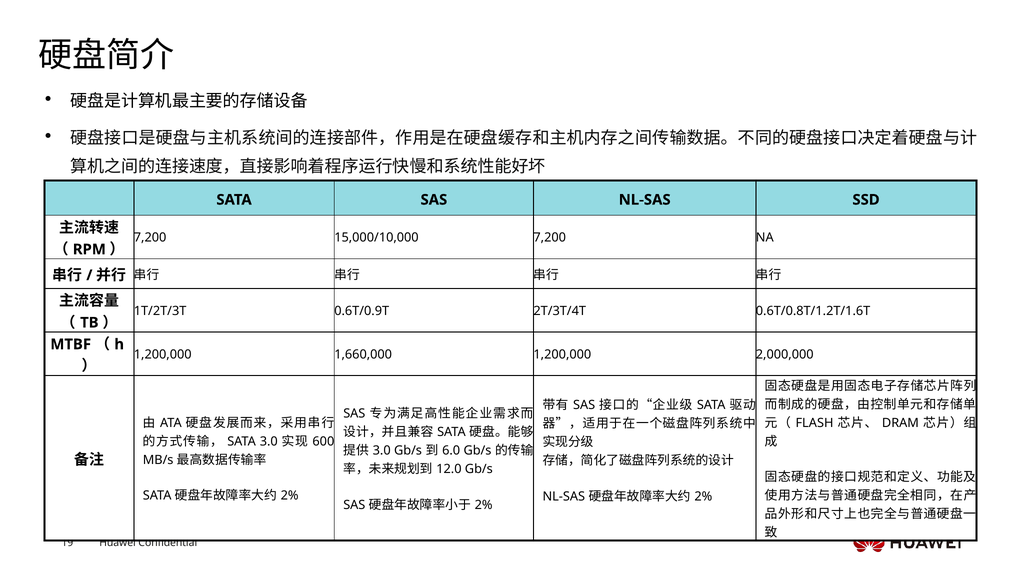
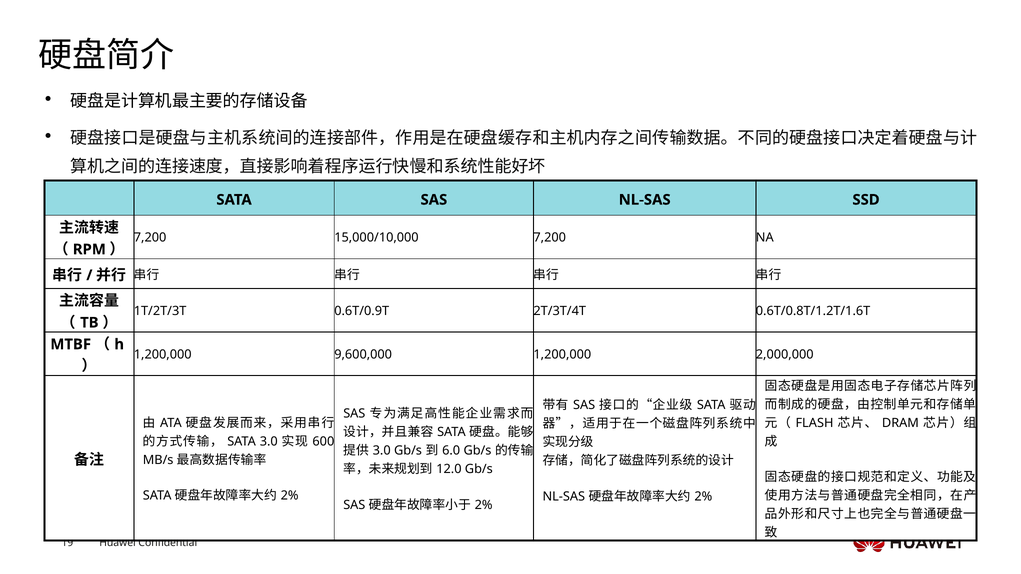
1,660,000: 1,660,000 -> 9,600,000 (363, 355)
